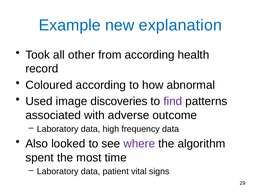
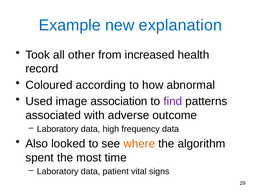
from according: according -> increased (150, 55)
discoveries: discoveries -> association (119, 101)
where colour: purple -> orange (139, 144)
